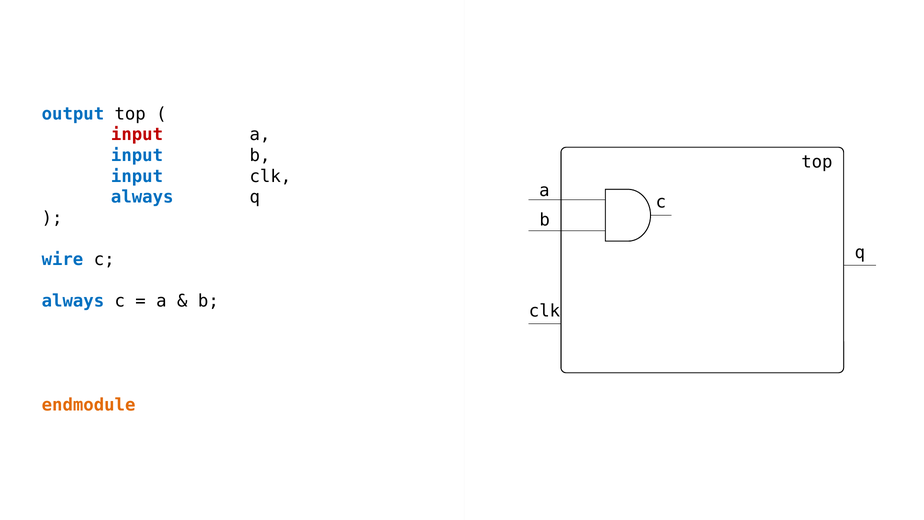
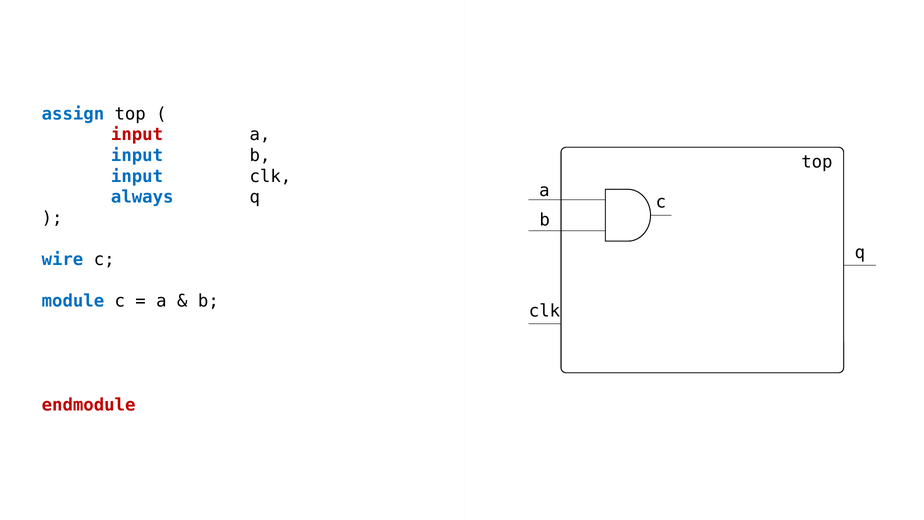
output: output -> assign (73, 114)
always: always -> module (73, 301)
endmodule colour: orange -> red (89, 405)
